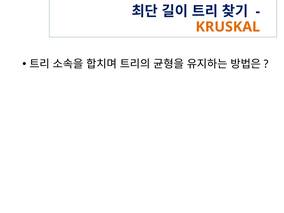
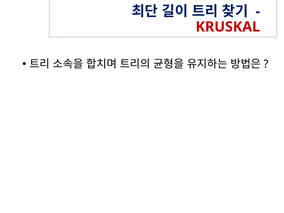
KRUSKAL colour: orange -> red (228, 27)
